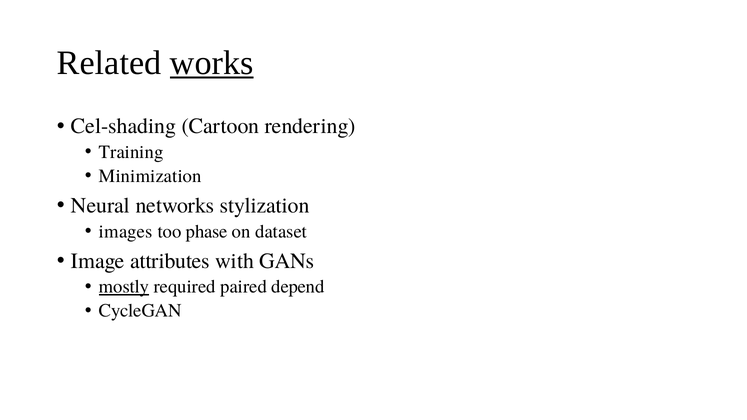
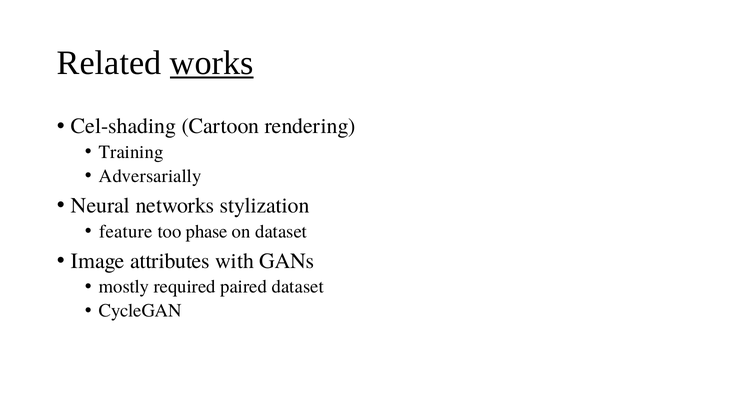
Minimization: Minimization -> Adversarially (150, 176)
images: images -> feature (126, 231)
mostly underline: present -> none (124, 287)
paired depend: depend -> dataset (298, 287)
